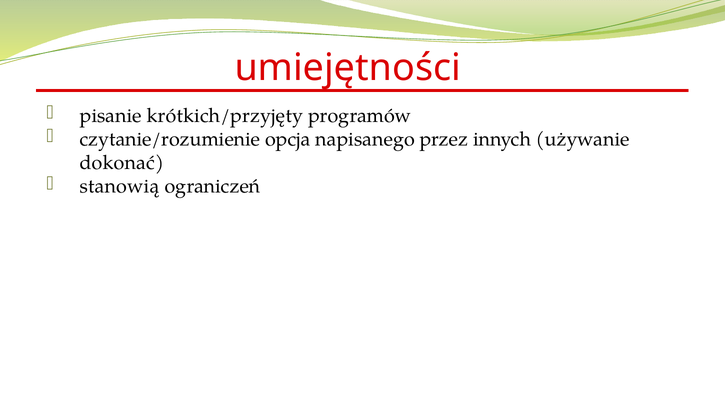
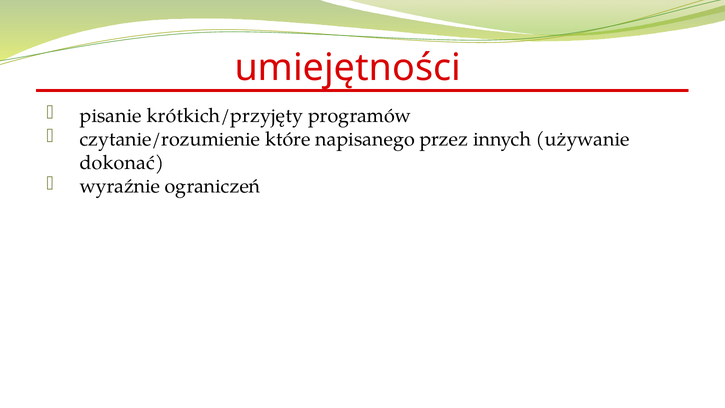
opcja: opcja -> które (288, 139)
stanowią: stanowią -> wyraźnie (120, 186)
